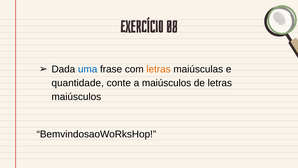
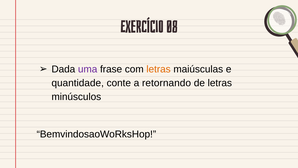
uma colour: blue -> purple (88, 69)
a maiúsculos: maiúsculos -> retornando (167, 83)
maiúsculos: maiúsculos -> minúsculos (76, 97)
